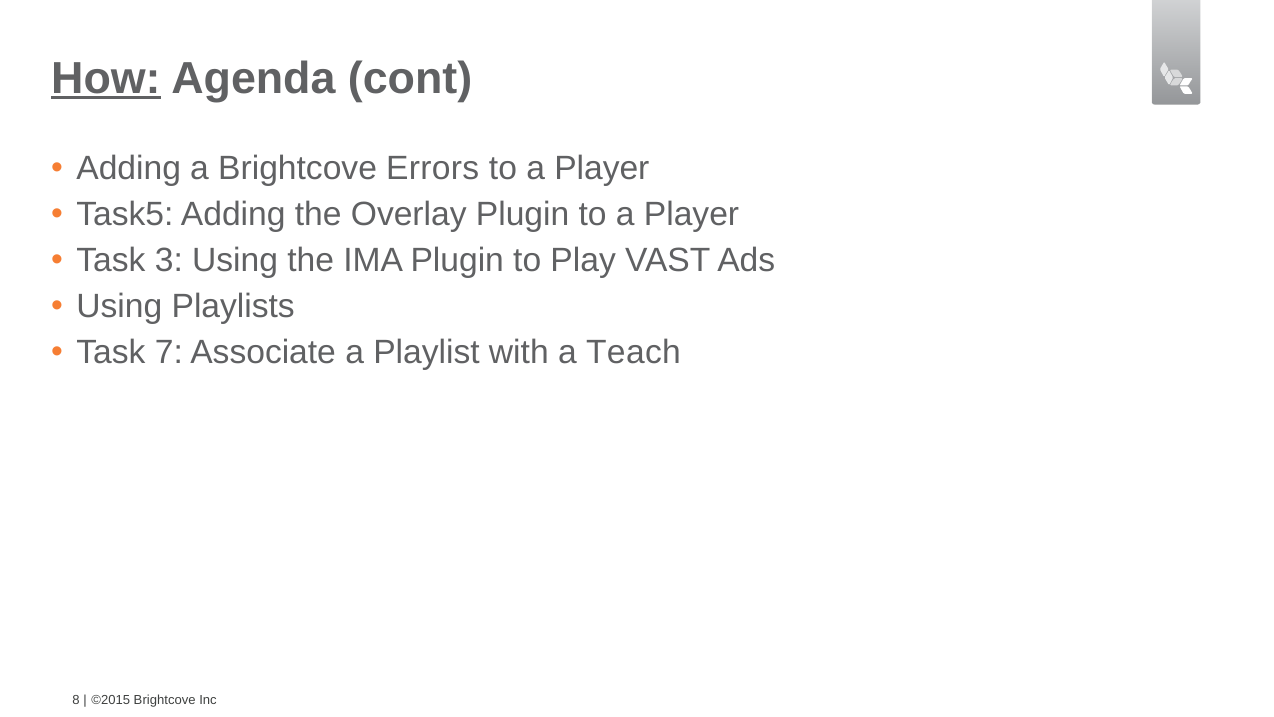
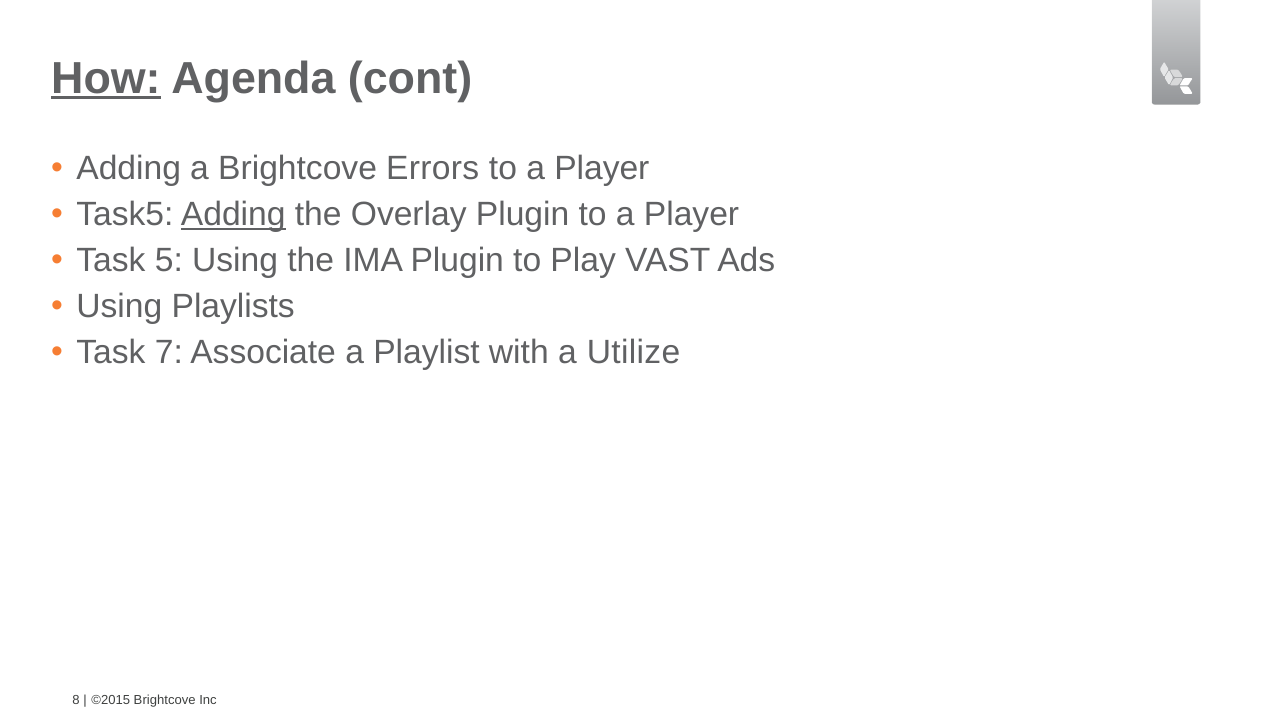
Adding underline: none -> present (233, 215)
3: 3 -> 5 (169, 261)
Teach: Teach -> Utilize (634, 353)
